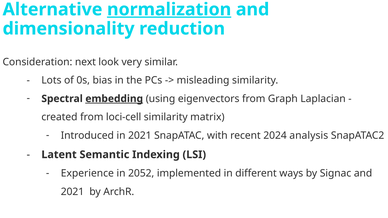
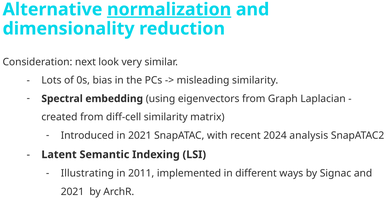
embedding underline: present -> none (114, 99)
loci-cell: loci-cell -> diff-cell (124, 117)
Experience: Experience -> Illustrating (87, 173)
2052: 2052 -> 2011 (141, 173)
